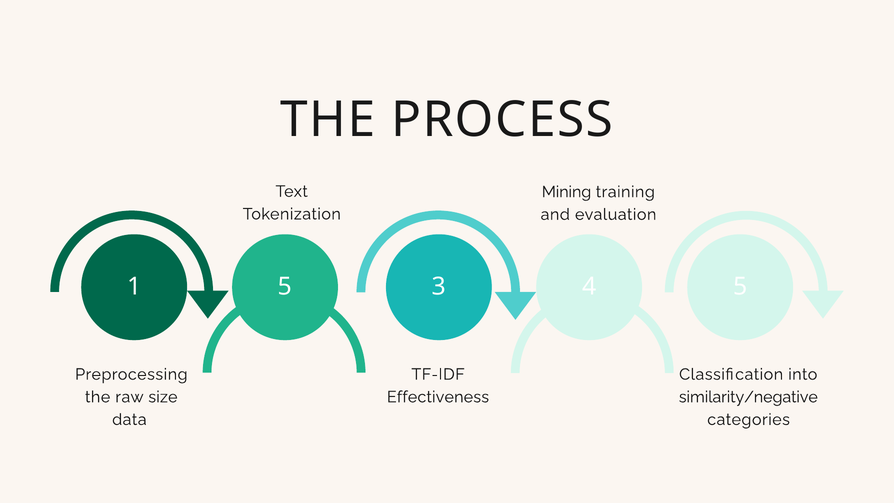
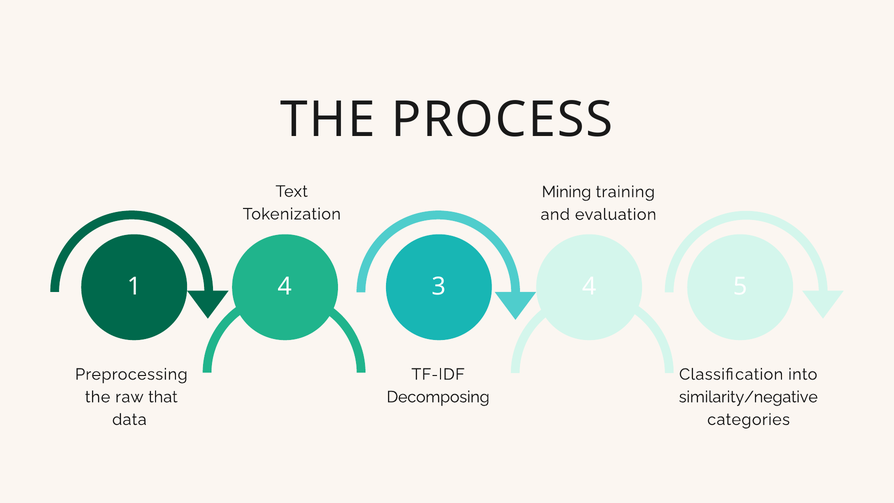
1 5: 5 -> 4 (285, 286)
size: size -> that (163, 397)
Effectiveness: Effectiveness -> Decomposing (438, 397)
